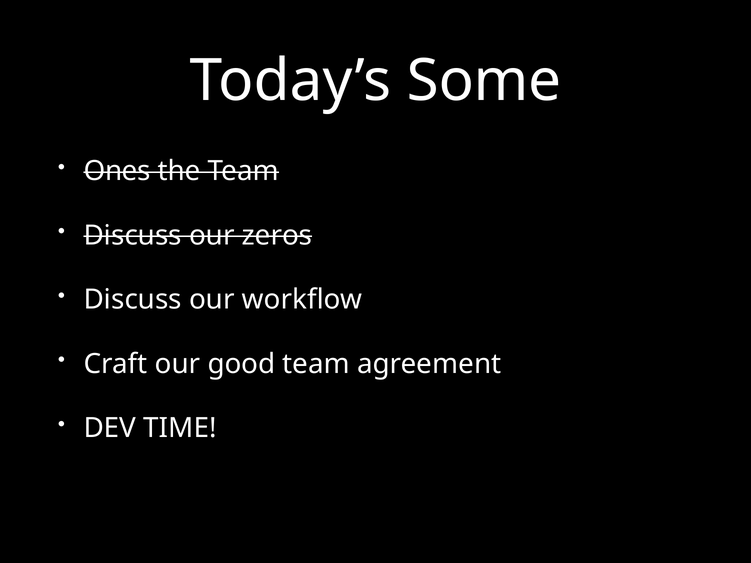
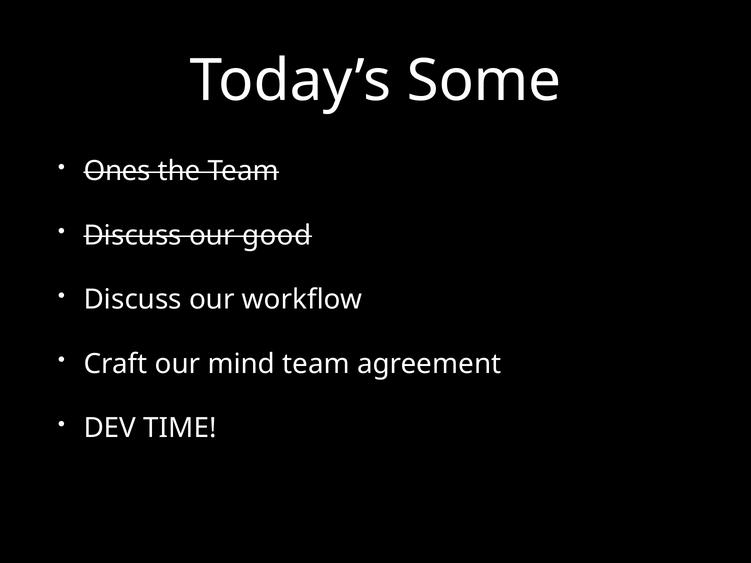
zeros: zeros -> good (277, 235)
good: good -> mind (241, 364)
